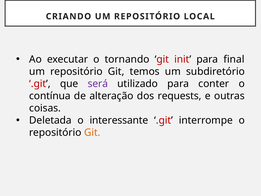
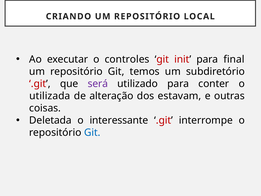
tornando: tornando -> controles (127, 59)
contínua: contínua -> utilizada (50, 96)
requests: requests -> estavam (180, 96)
Git colour: orange -> blue (92, 132)
